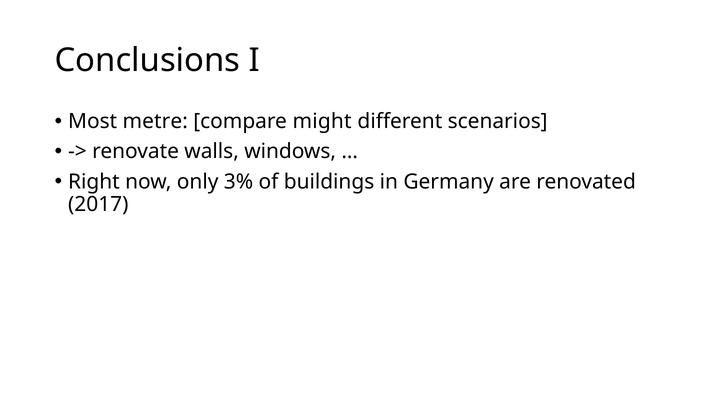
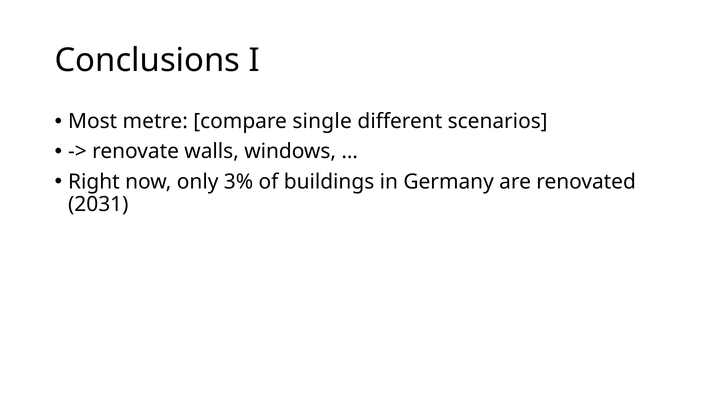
might: might -> single (322, 121)
2017: 2017 -> 2031 (98, 204)
